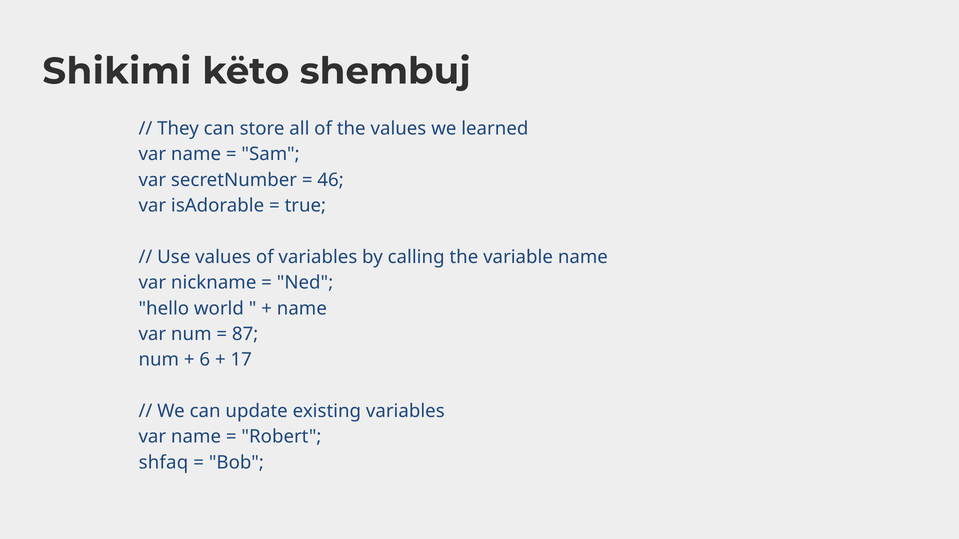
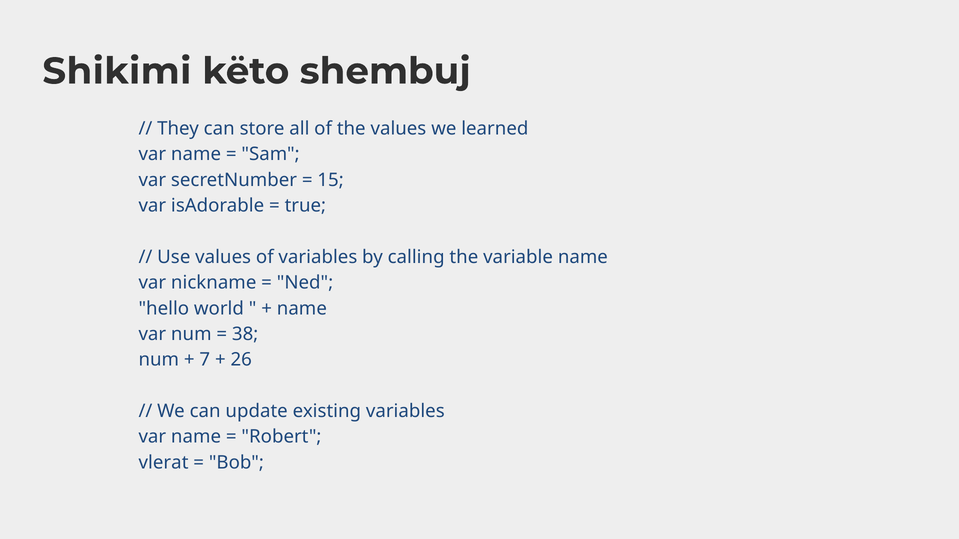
46: 46 -> 15 (331, 180)
87: 87 -> 38 (245, 334)
6: 6 -> 7 (205, 360)
17: 17 -> 26 (241, 360)
shfaq: shfaq -> vlerat (164, 463)
